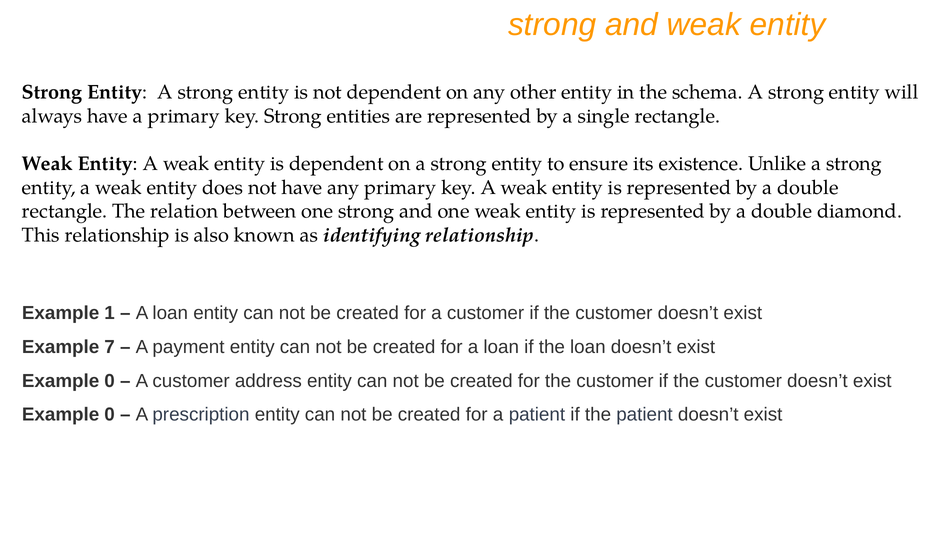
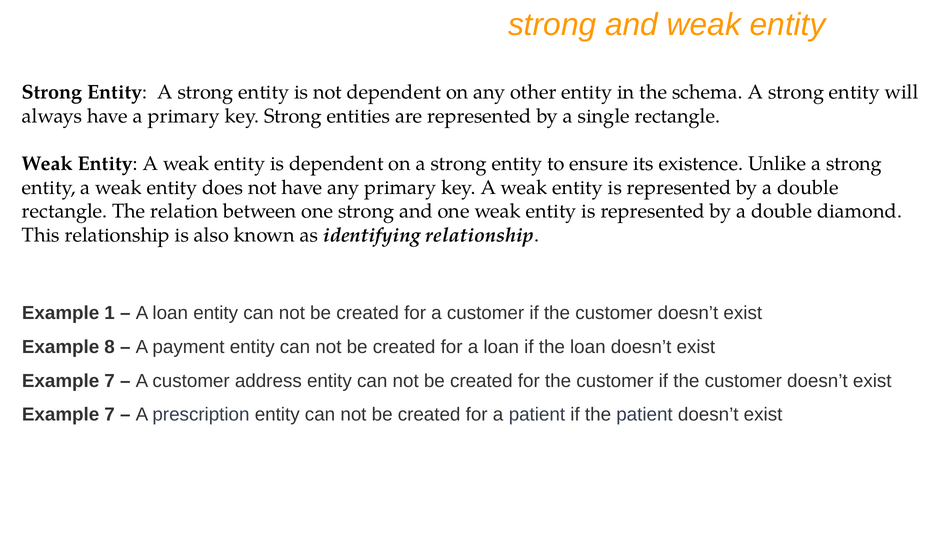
7: 7 -> 8 (110, 347)
0: 0 -> 7 (110, 380)
0: 0 -> 7 (110, 414)
